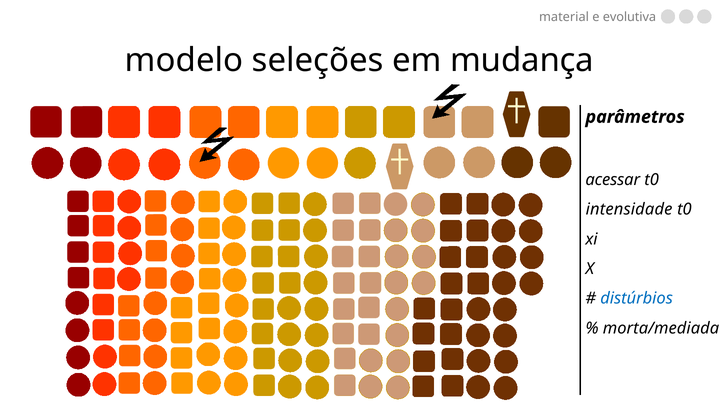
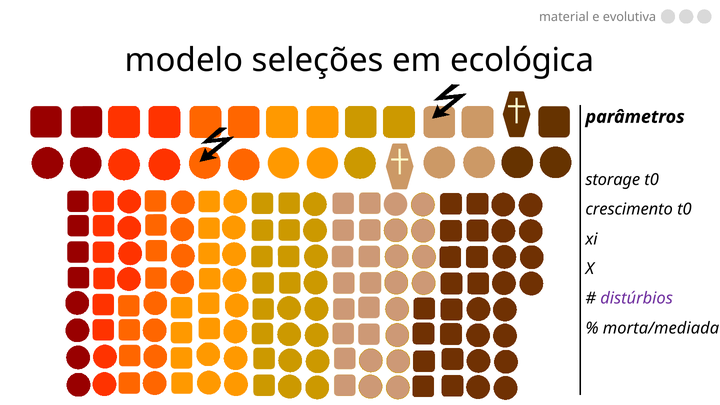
mudança: mudança -> ecológica (522, 60)
acessar: acessar -> storage (613, 180)
intensidade: intensidade -> crescimento (629, 209)
distúrbios colour: blue -> purple (637, 298)
